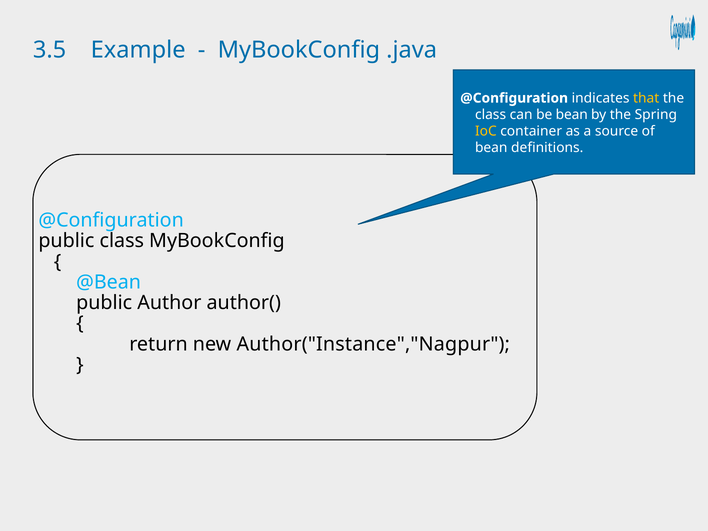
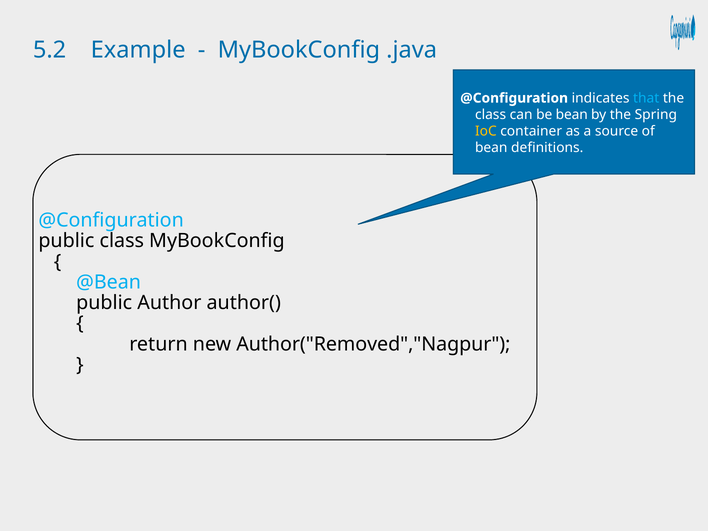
3.5: 3.5 -> 5.2 (50, 50)
that colour: yellow -> light blue (646, 98)
Author("Instance","Nagpur: Author("Instance","Nagpur -> Author("Removed","Nagpur (373, 344)
